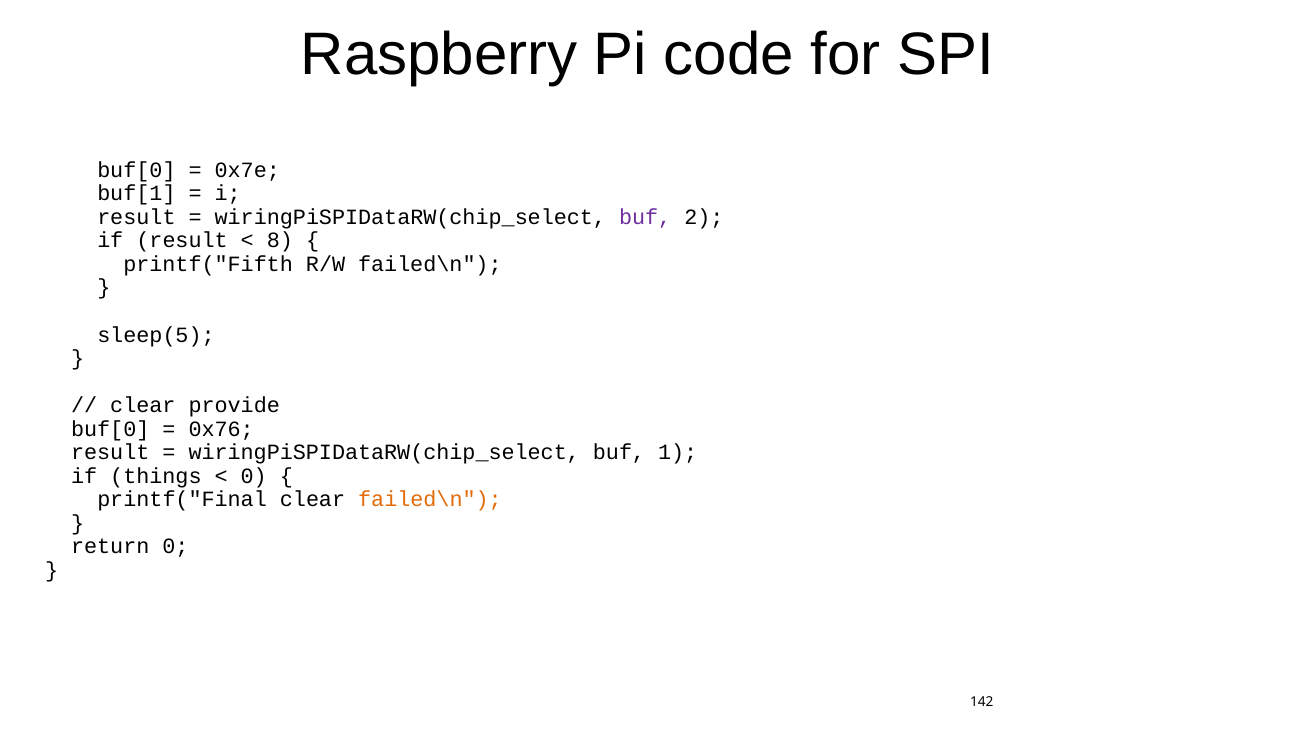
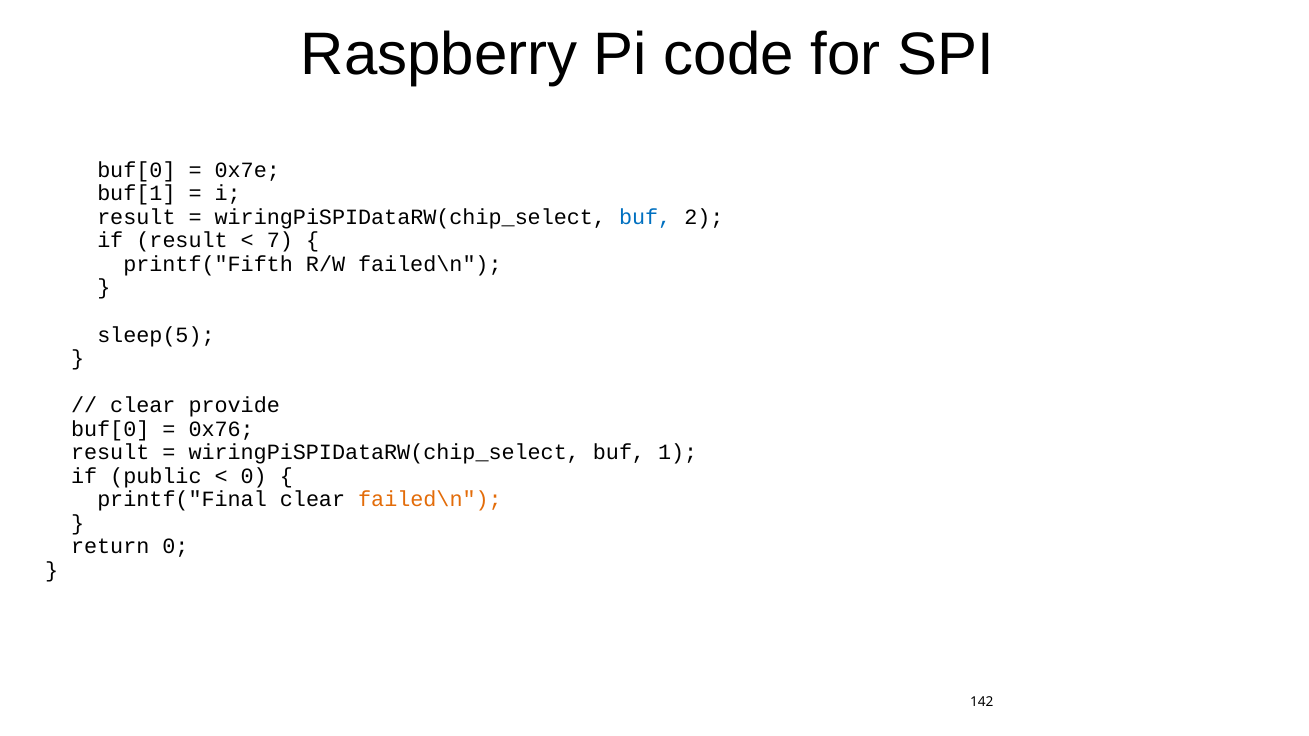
buf colour: purple -> blue (645, 217)
8: 8 -> 7 (280, 241)
things: things -> public (156, 476)
